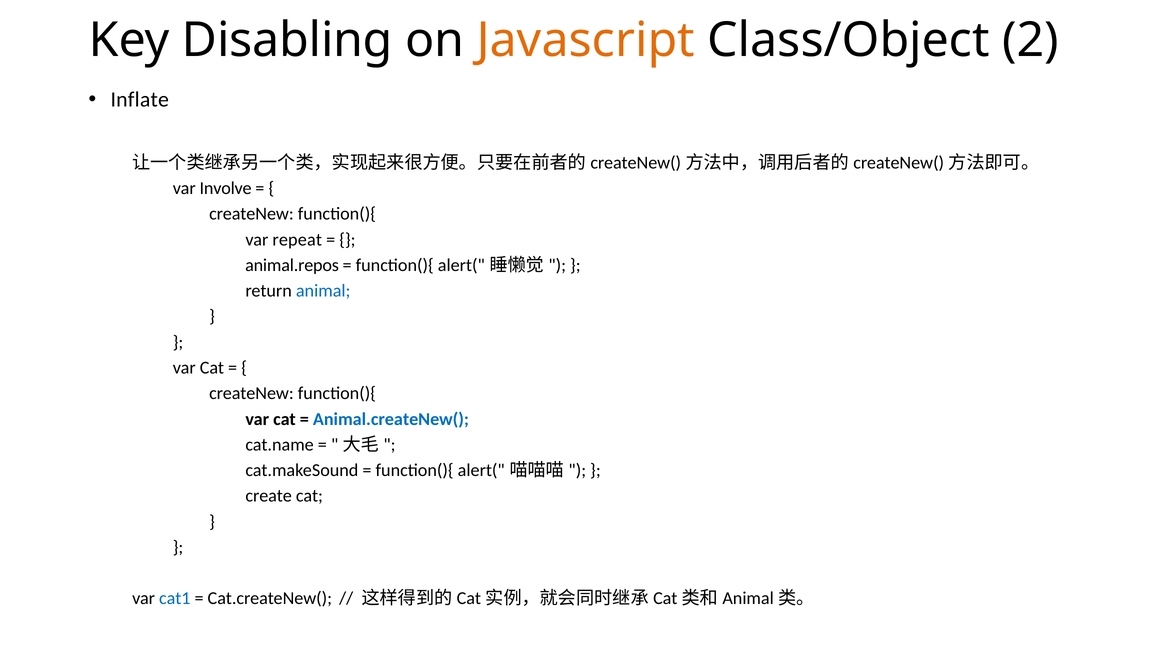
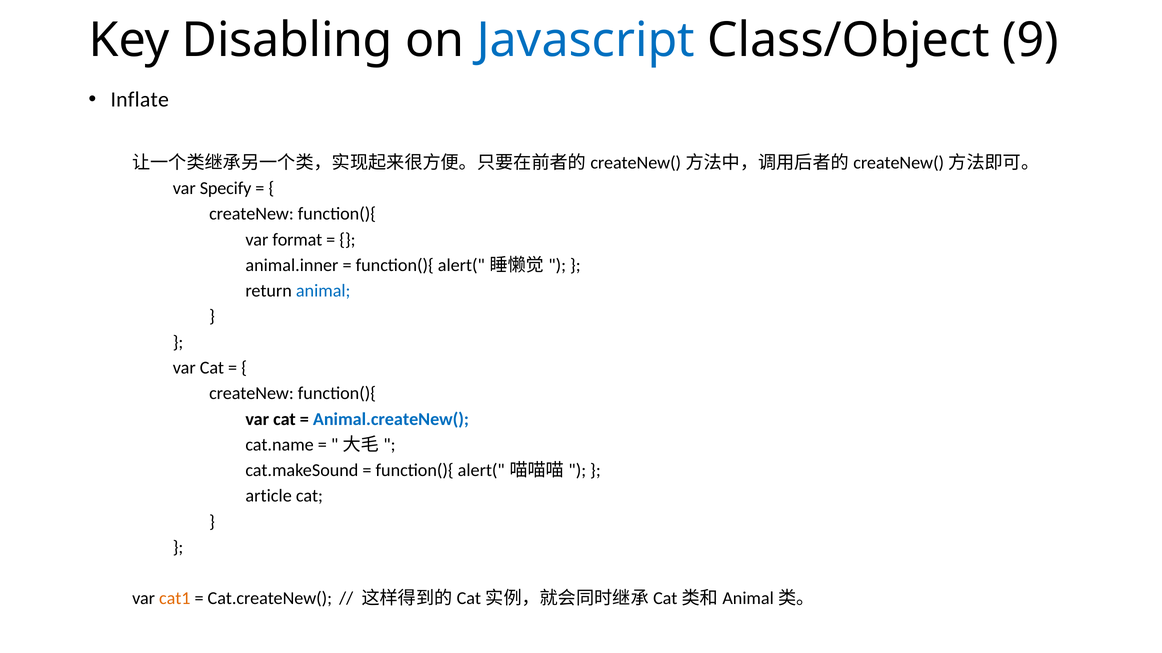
Javascript colour: orange -> blue (586, 40)
2: 2 -> 9 (1031, 40)
Involve: Involve -> Specify (226, 188)
repeat: repeat -> format (297, 240)
animal.repos: animal.repos -> animal.inner (292, 265)
create: create -> article (269, 496)
cat1 colour: blue -> orange (175, 599)
